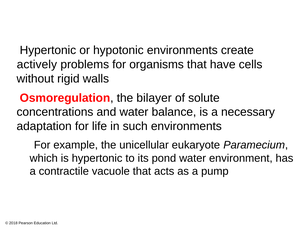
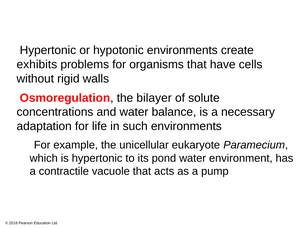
actively: actively -> exhibits (37, 64)
